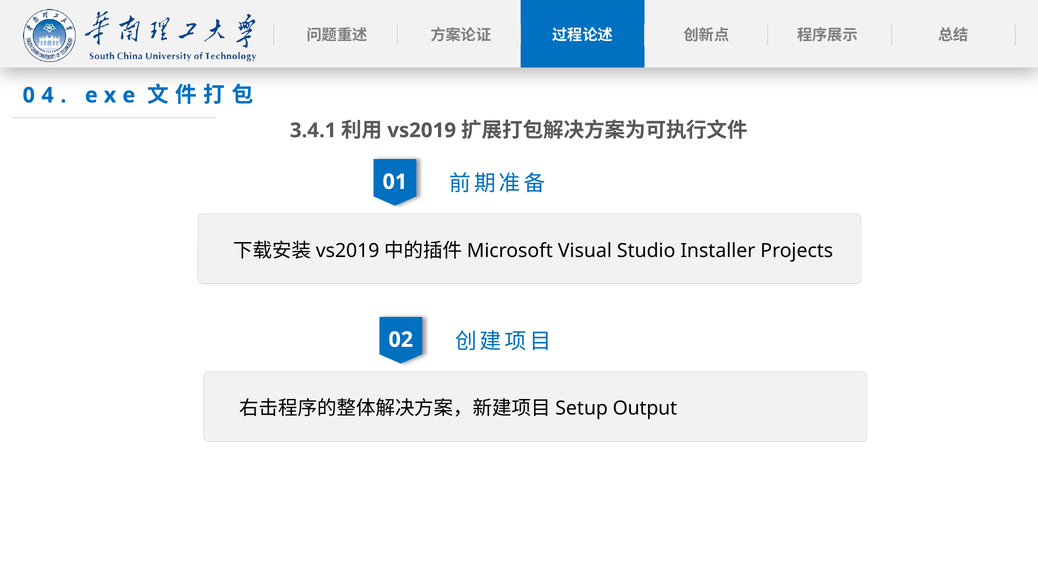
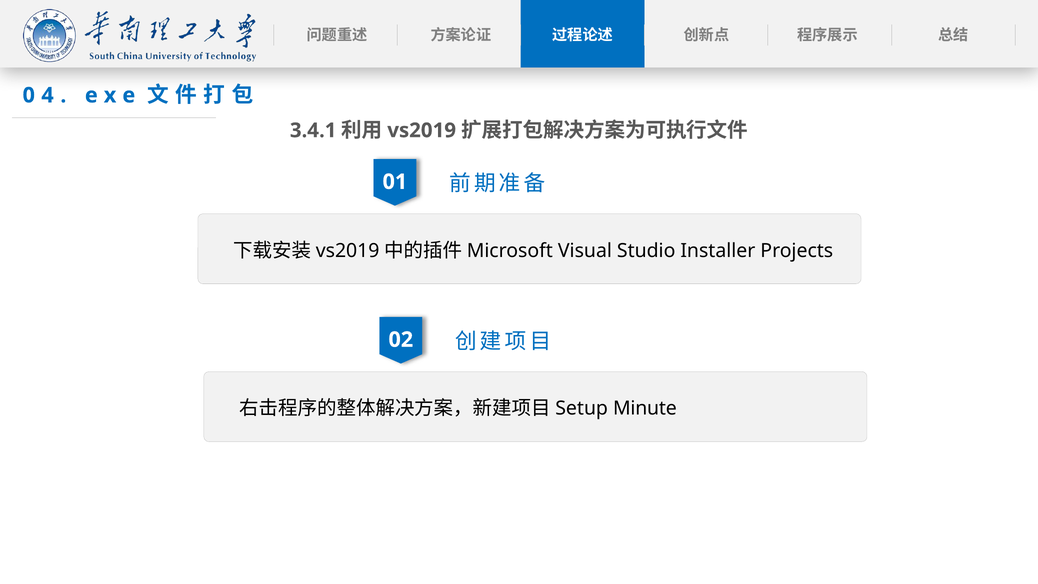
Output: Output -> Minute (645, 408)
